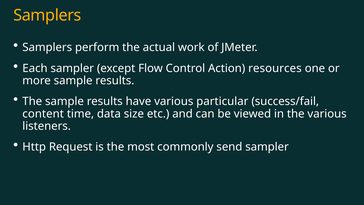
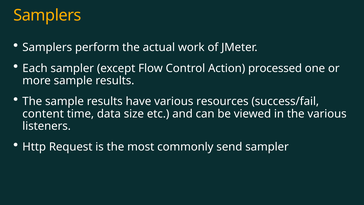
resources: resources -> processed (275, 68)
particular: particular -> resources (222, 101)
